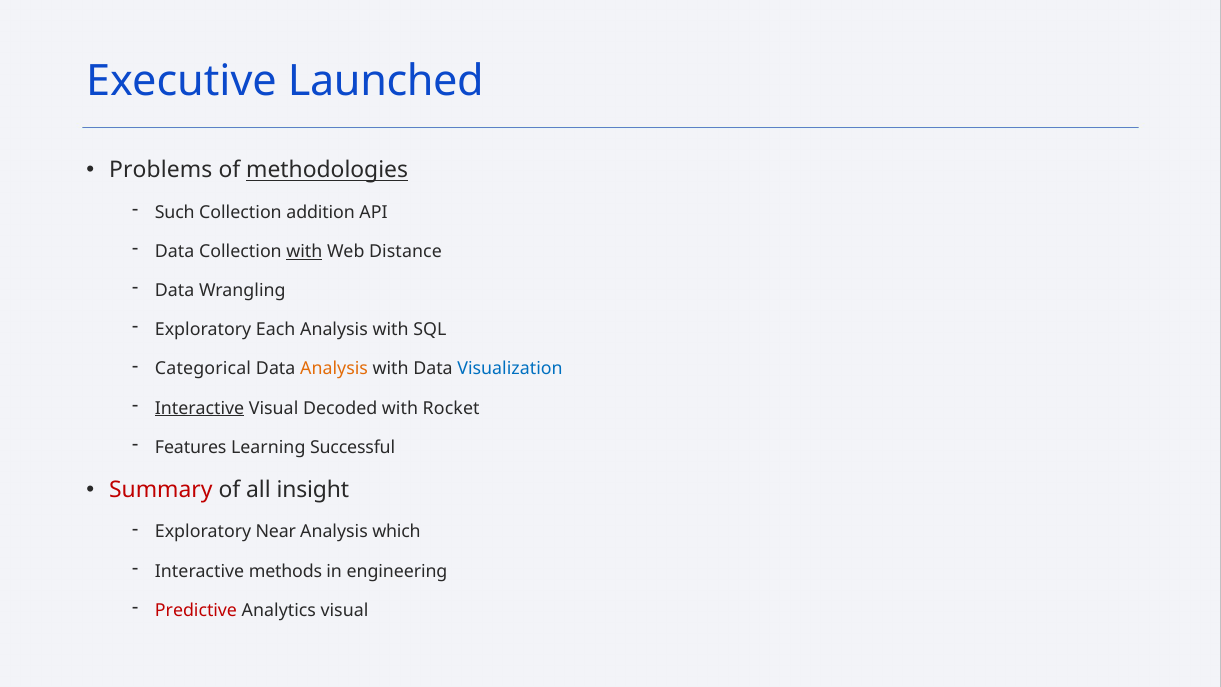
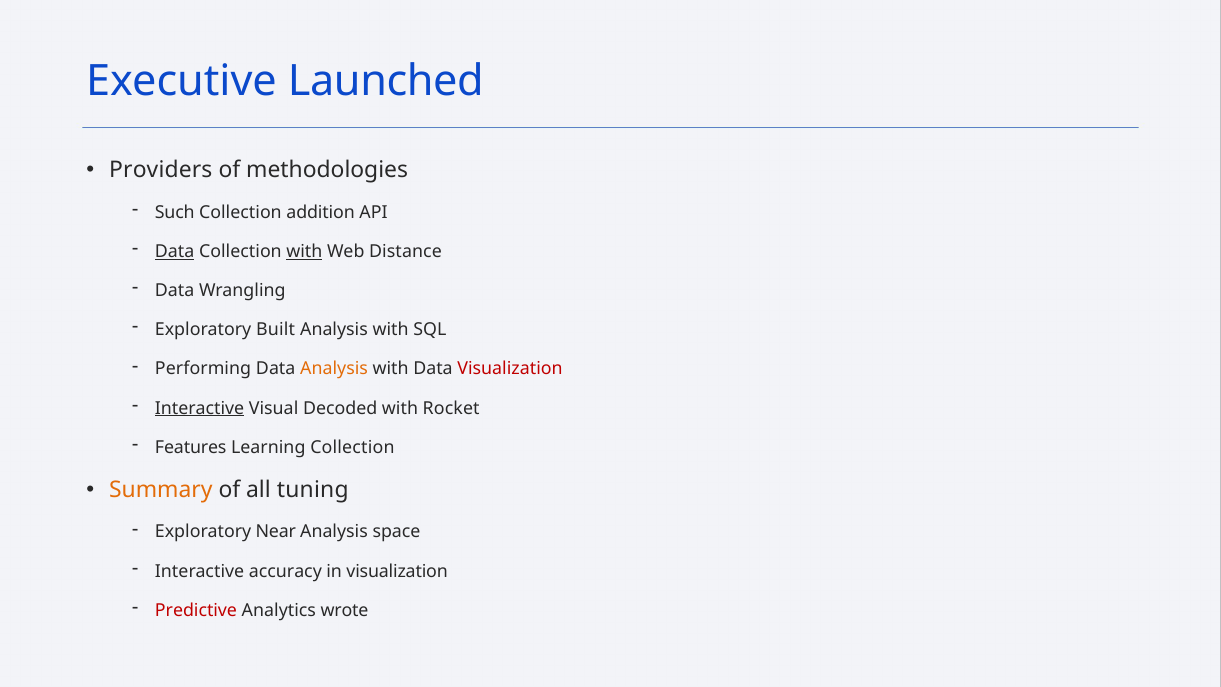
Problems: Problems -> Providers (161, 170)
methodologies underline: present -> none (327, 170)
Data underline: none -> present (175, 251)
Each: Each -> Built (276, 330)
Categorical: Categorical -> Performing (203, 369)
Visualization colour: blue -> red (510, 369)
Learning Successful: Successful -> Collection (352, 447)
Summary colour: red -> orange (161, 490)
insight: insight -> tuning (313, 490)
which: which -> space (396, 532)
methods: methods -> accuracy (285, 571)
in engineering: engineering -> visualization (397, 571)
Analytics visual: visual -> wrote (345, 610)
